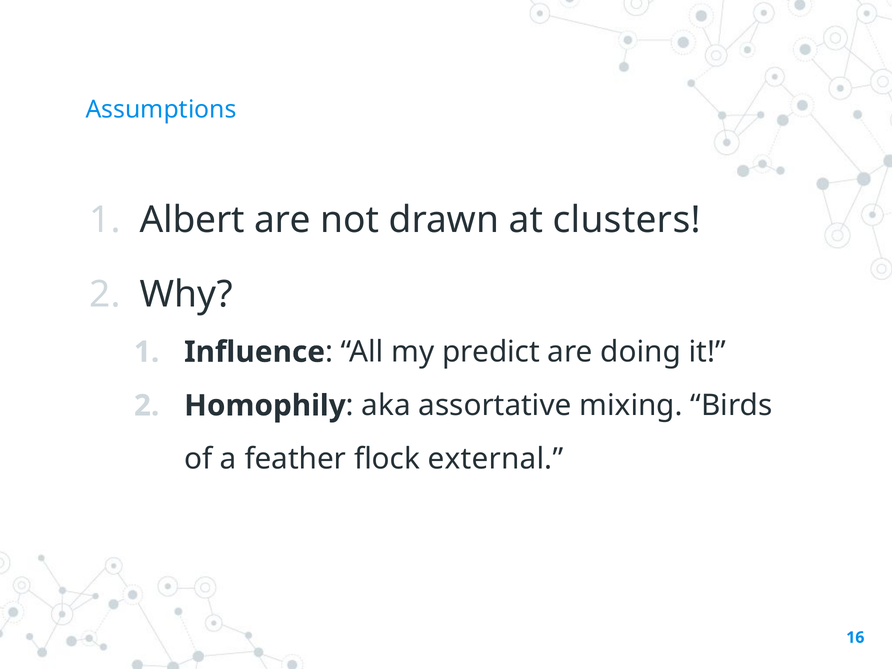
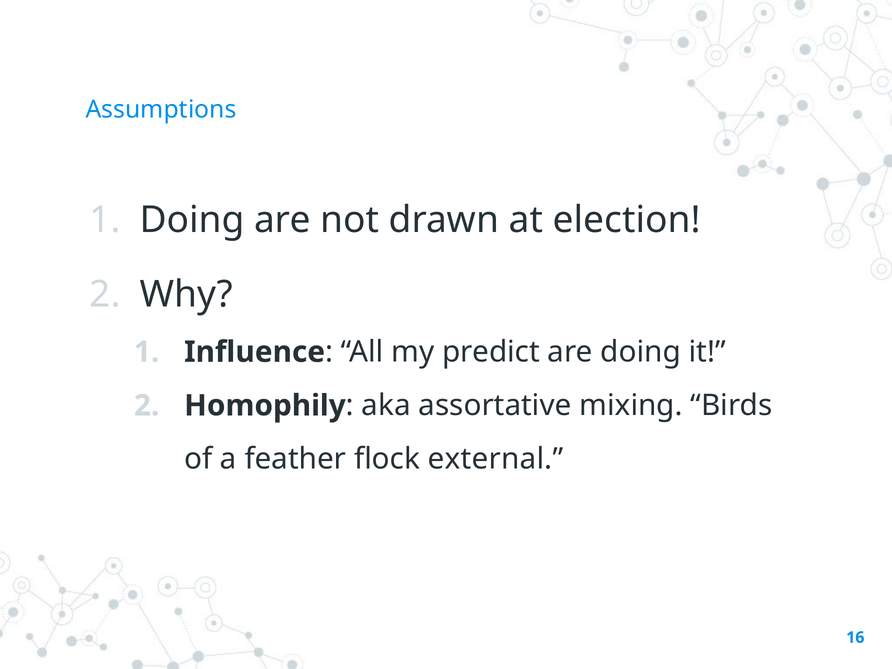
Albert: Albert -> Doing (192, 220)
clusters: clusters -> election (627, 220)
